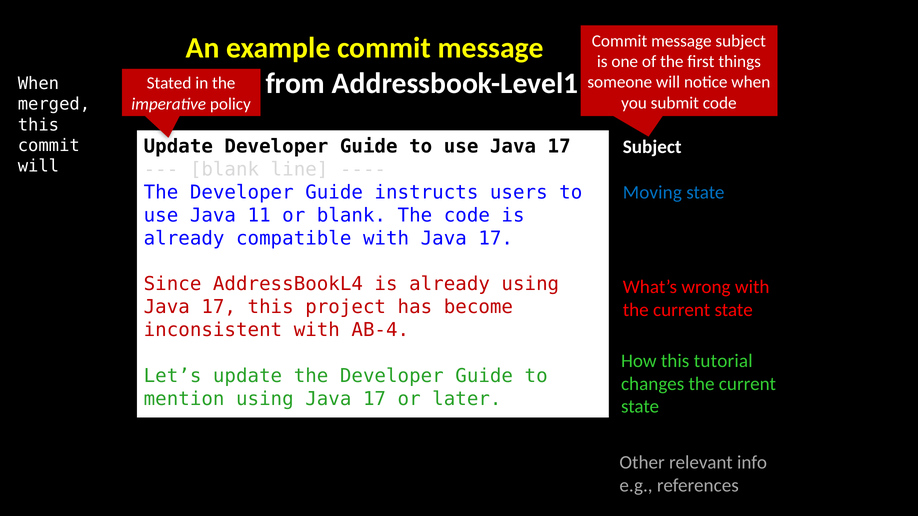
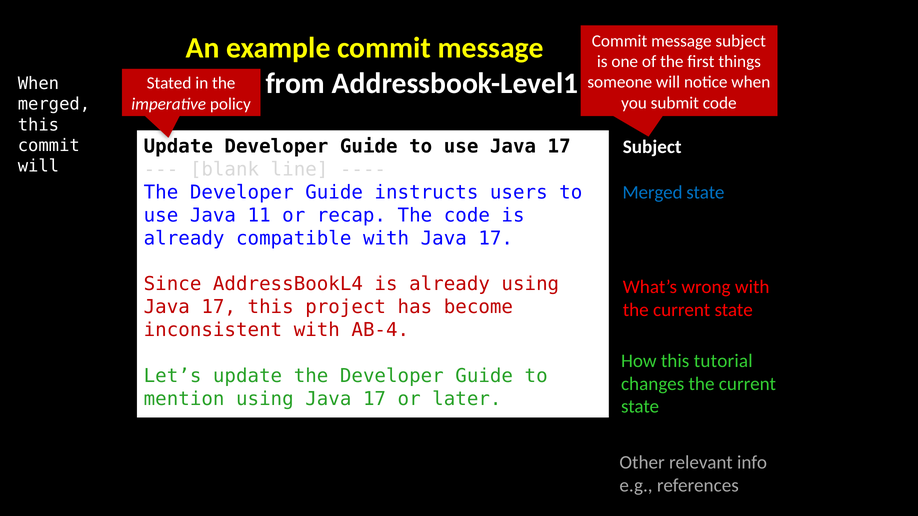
Moving: Moving -> Merged (653, 192)
or blank: blank -> recap (351, 215)
